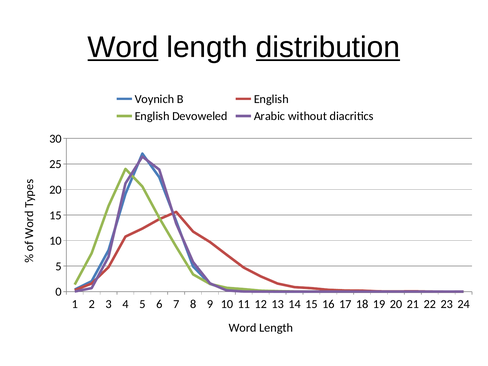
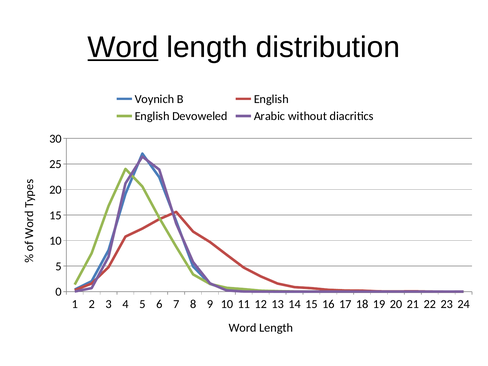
distribution underline: present -> none (328, 47)
